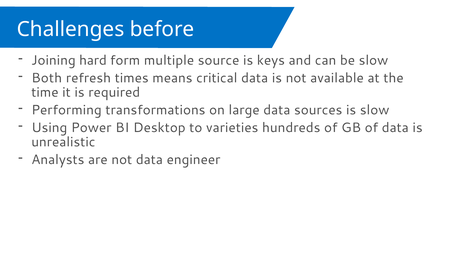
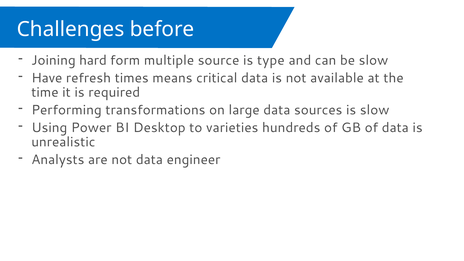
keys: keys -> type (271, 60)
Both: Both -> Have (47, 78)
